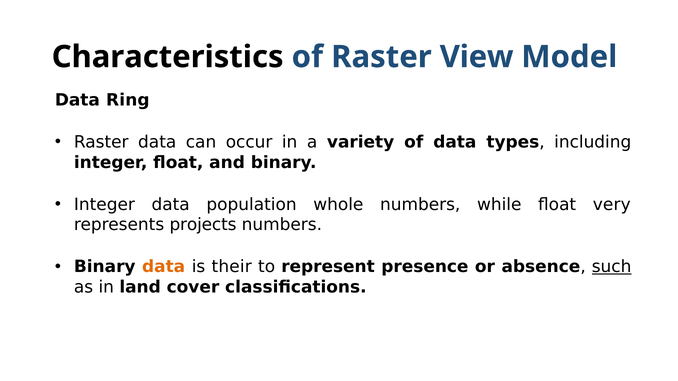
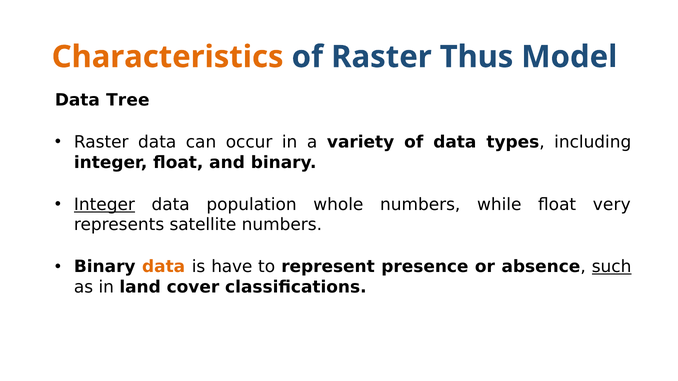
Characteristics colour: black -> orange (168, 57)
View: View -> Thus (477, 57)
Ring: Ring -> Tree (128, 100)
Integer underline: none -> present (104, 205)
projects: projects -> satellite (203, 225)
their: their -> have (232, 267)
